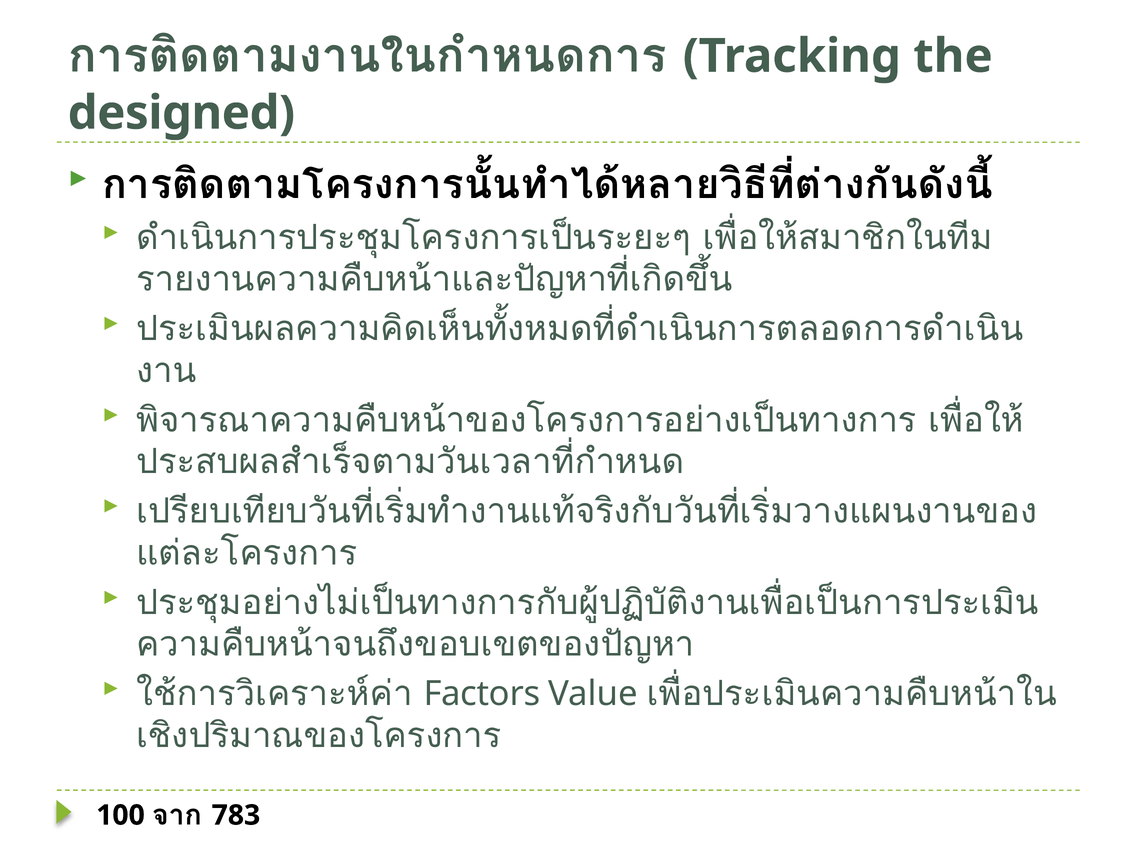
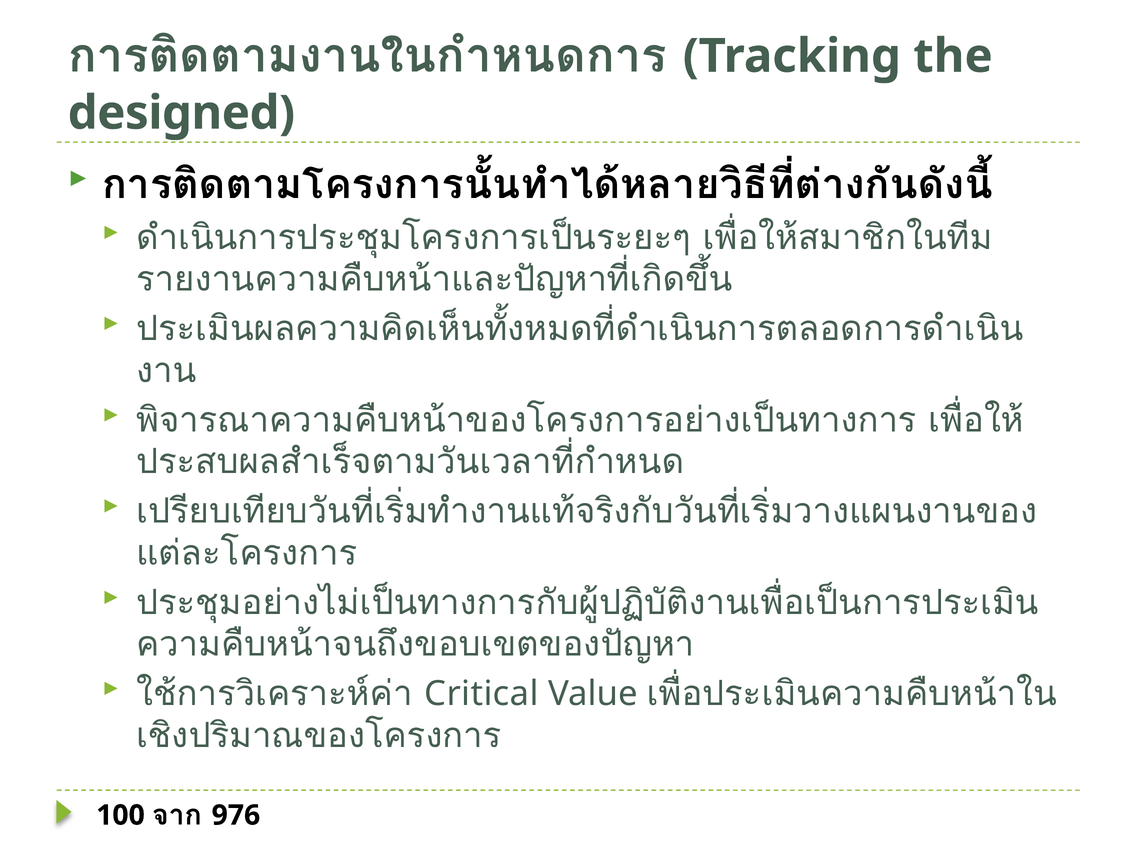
Factors: Factors -> Critical (482, 694)
783: 783 -> 976 (236, 815)
